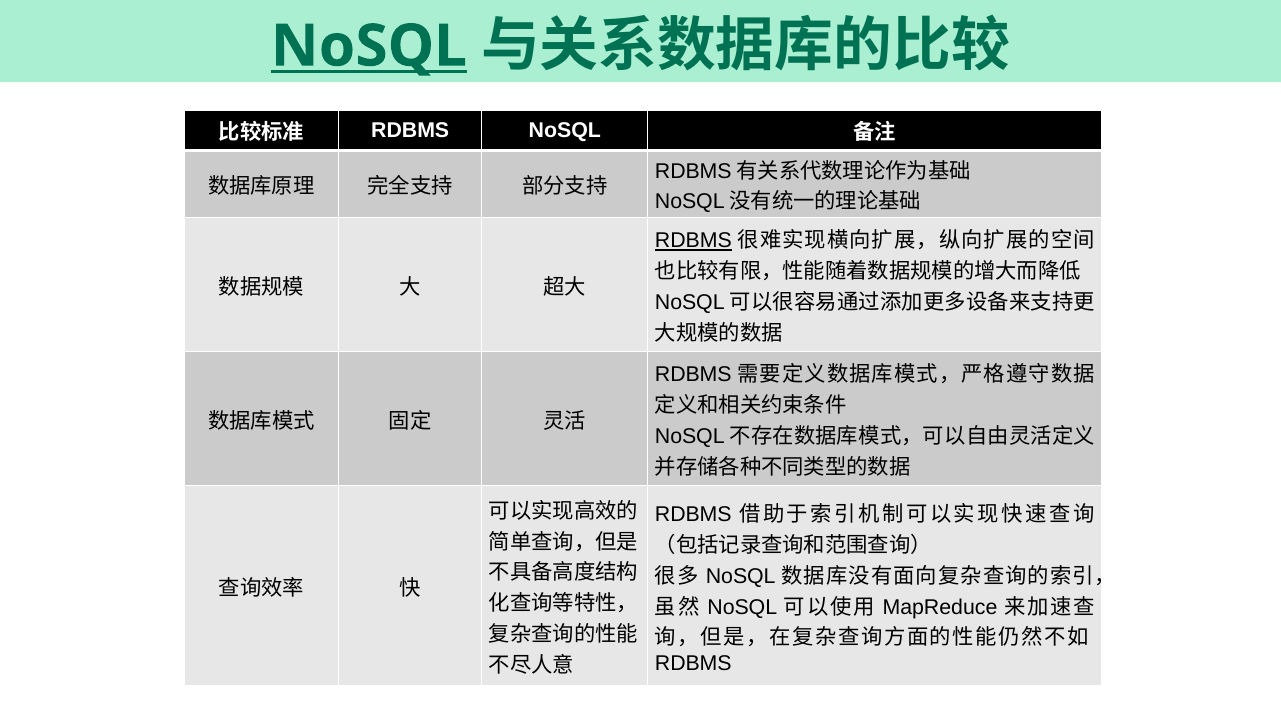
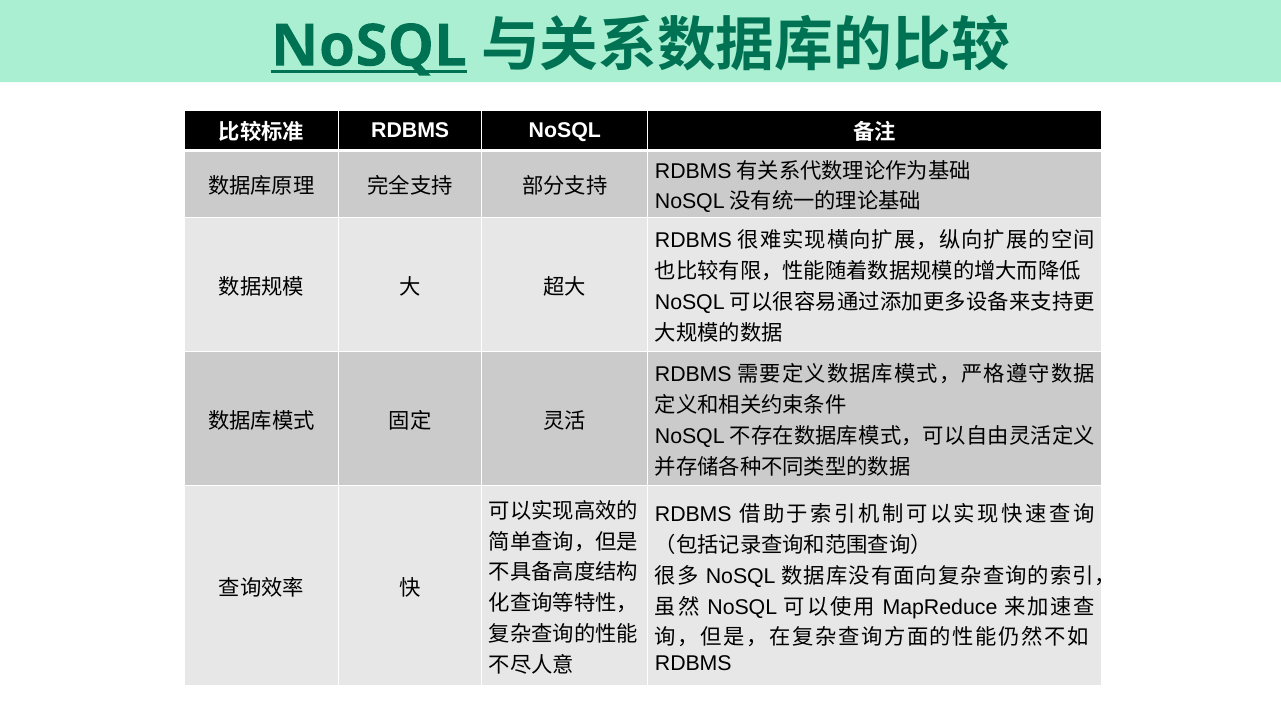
RDBMS underline: present -> none (693, 241)
